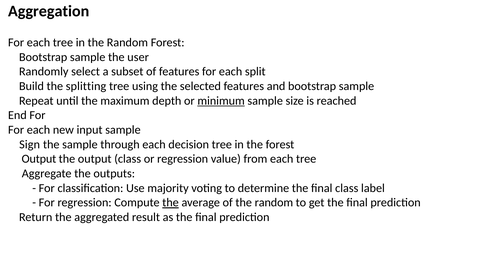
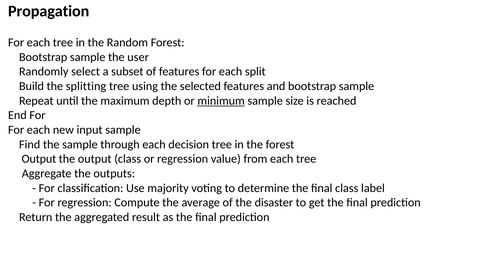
Aggregation: Aggregation -> Propagation (49, 11)
Sign: Sign -> Find (30, 144)
the underline: present -> none (171, 203)
of the random: random -> disaster (274, 203)
